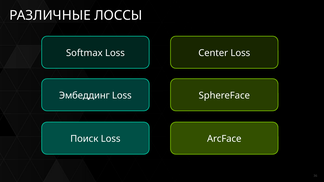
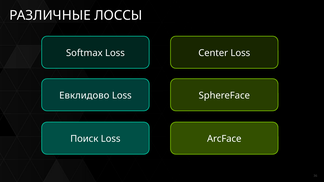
Эмбеддинг: Эмбеддинг -> Евклидово (84, 96)
